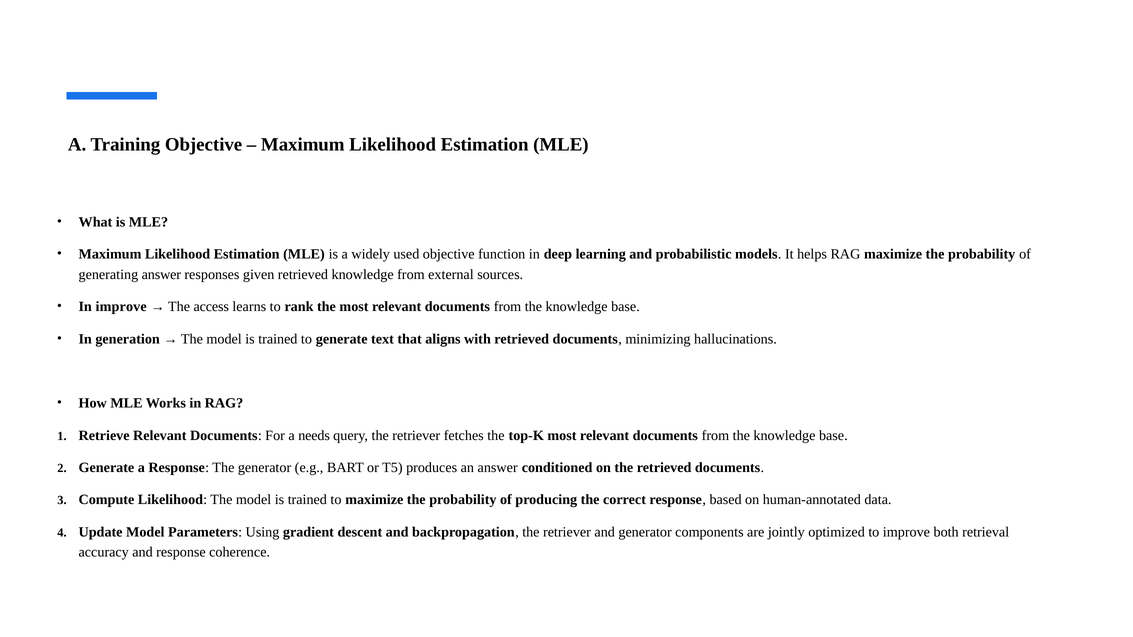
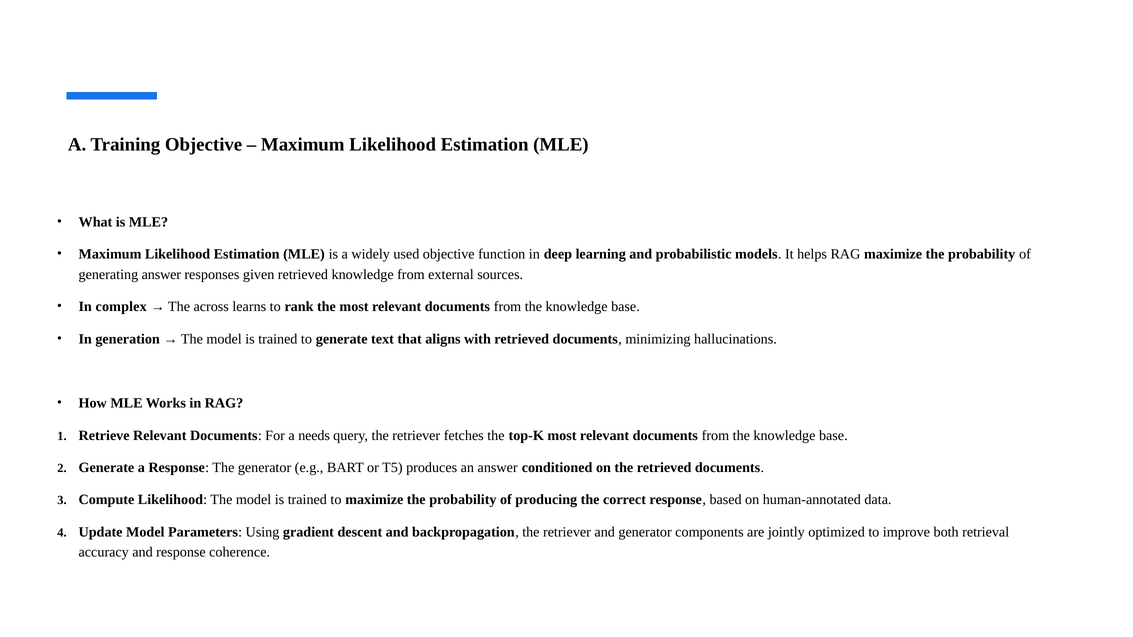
In improve: improve -> complex (121, 307)
access: access -> across (211, 307)
